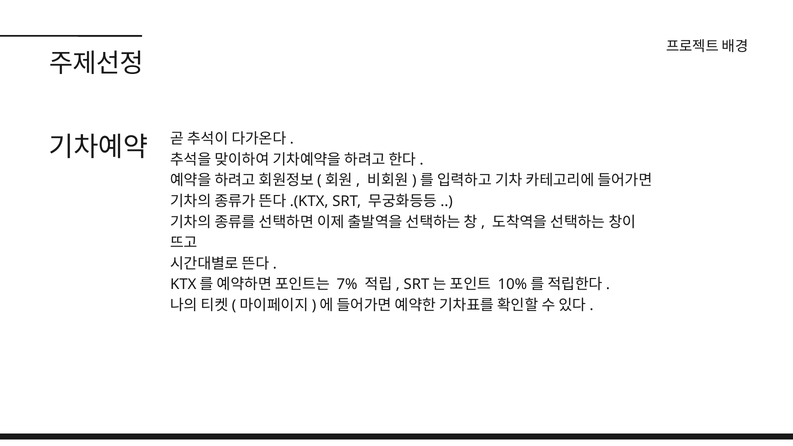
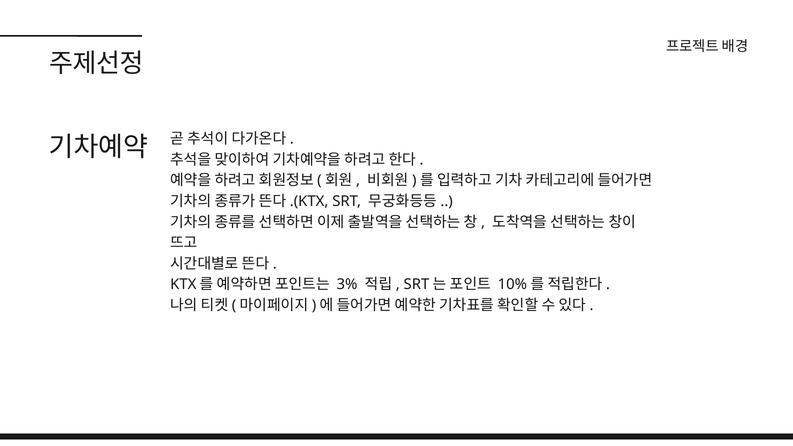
7%: 7% -> 3% (347, 285)
